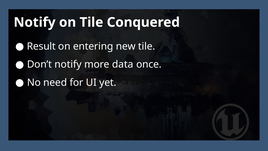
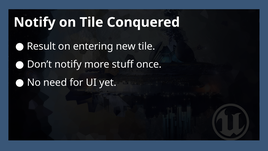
data: data -> stuff (123, 64)
